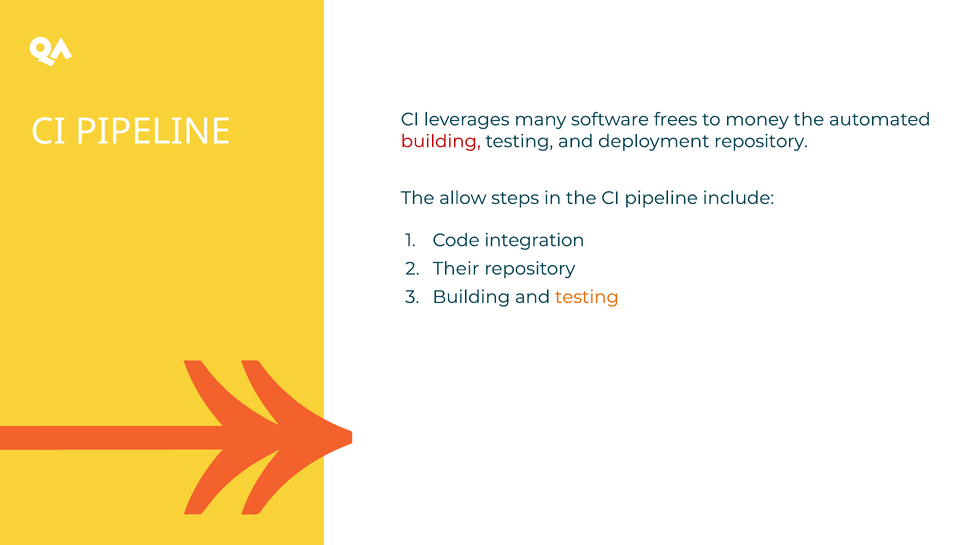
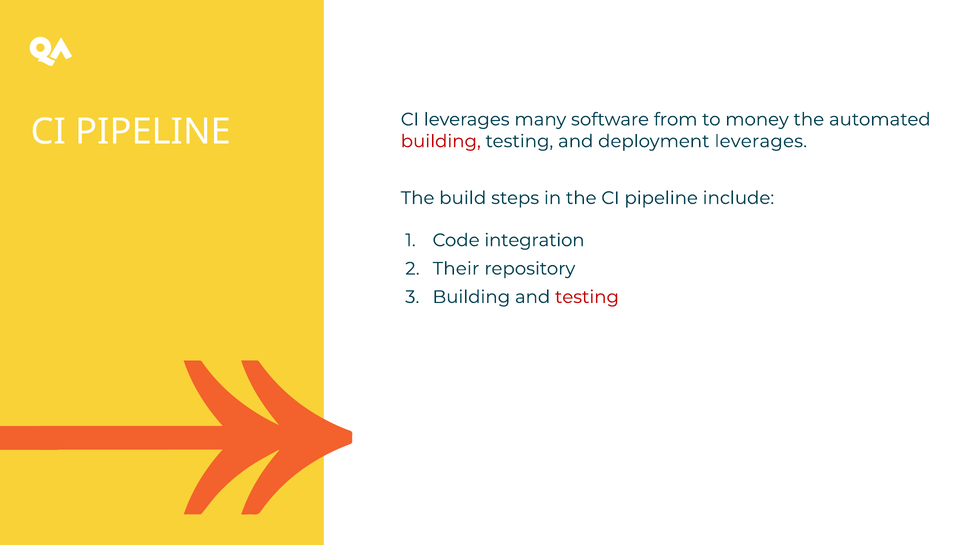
frees: frees -> from (676, 120)
deployment repository: repository -> leverages (761, 141)
allow: allow -> build (463, 198)
testing colour: orange -> red (587, 297)
